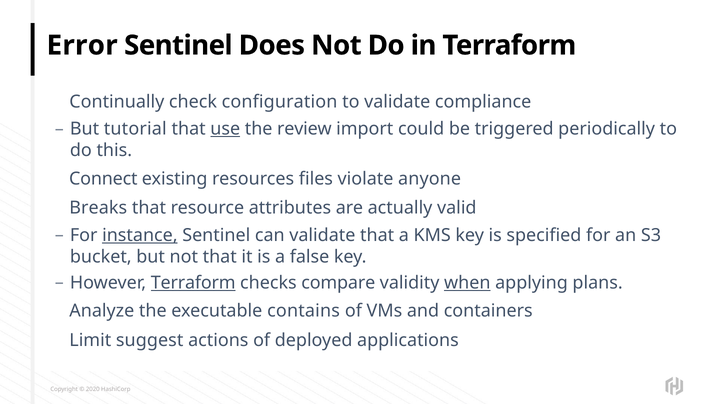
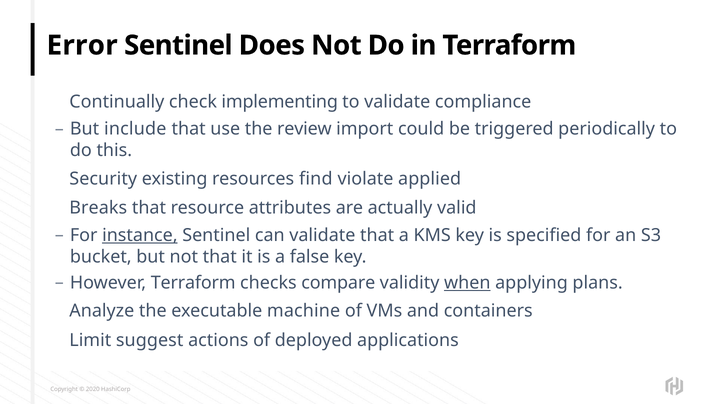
configuration: configuration -> implementing (280, 102)
tutorial: tutorial -> include (135, 129)
use underline: present -> none (225, 129)
Connect: Connect -> Security (103, 179)
files: files -> find (316, 179)
anyone: anyone -> applied (430, 179)
Terraform underline: present -> none (193, 283)
contains: contains -> machine (304, 311)
